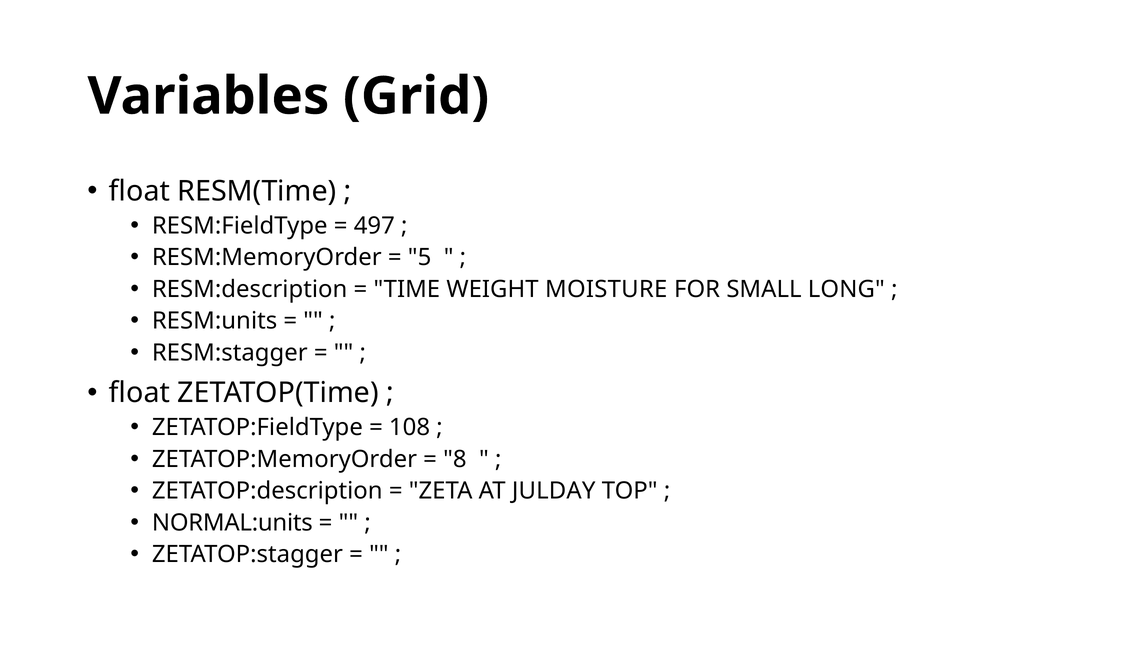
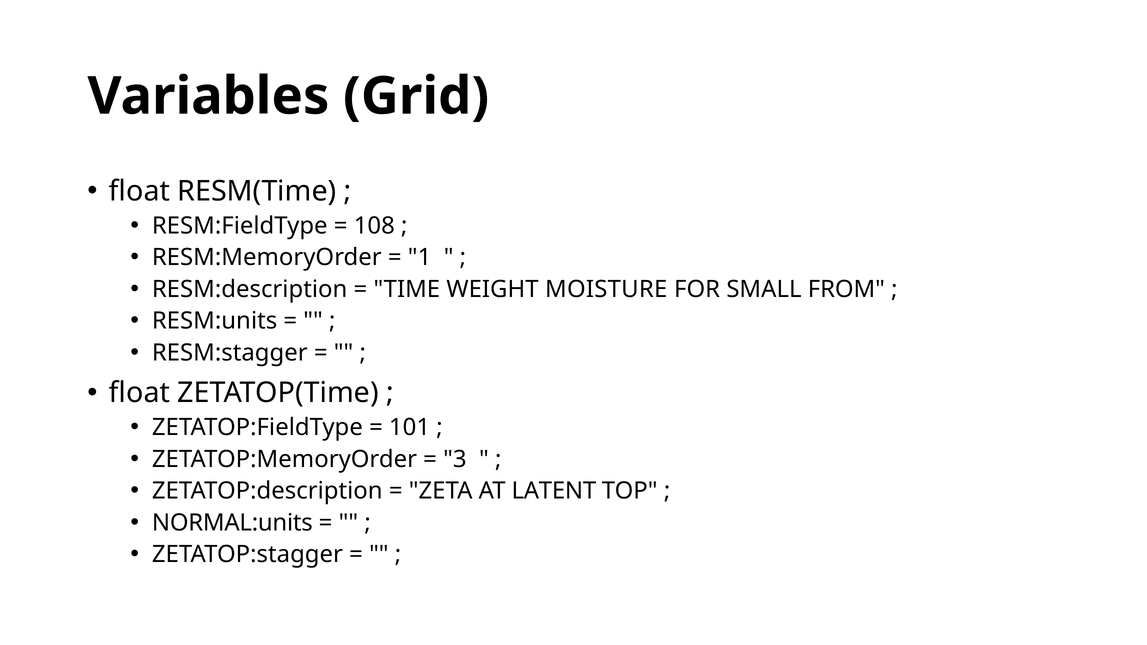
497: 497 -> 108 (374, 226)
5: 5 -> 1 (420, 257)
LONG: LONG -> FROM (846, 289)
108: 108 -> 101 (410, 427)
8: 8 -> 3 (455, 459)
JULDAY: JULDAY -> LATENT (554, 491)
